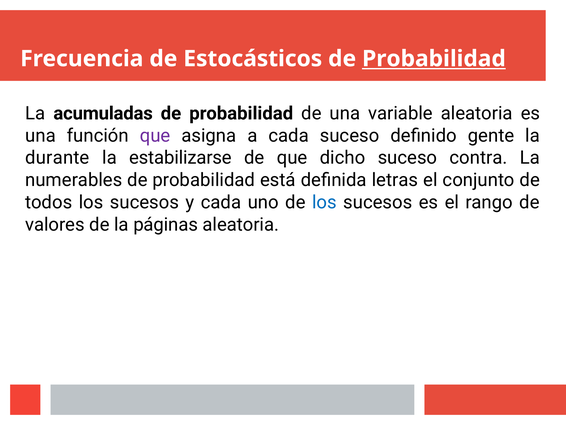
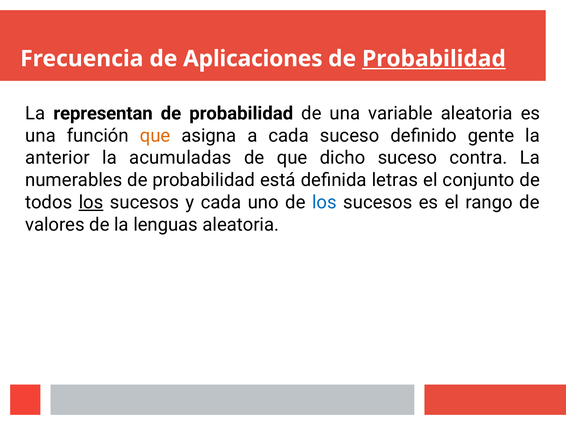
Estocásticos: Estocásticos -> Aplicaciones (253, 59)
acumuladas: acumuladas -> representan (103, 113)
que colour: purple -> orange (155, 135)
durante: durante -> anterior (57, 158)
estabilizarse: estabilizarse -> acumuladas (180, 158)
los underline: none -> present (91, 202)
páginas: páginas -> lenguas (166, 224)
